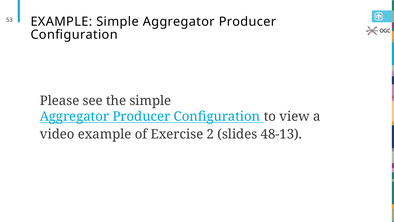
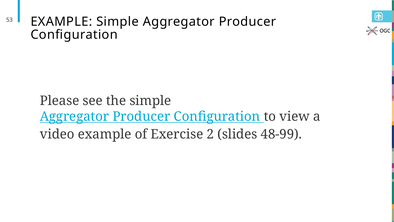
48-13: 48-13 -> 48-99 (281, 134)
